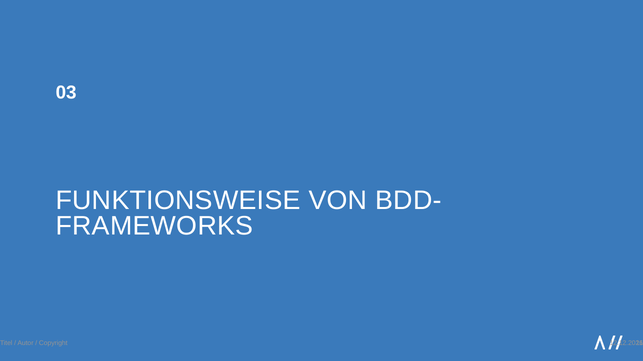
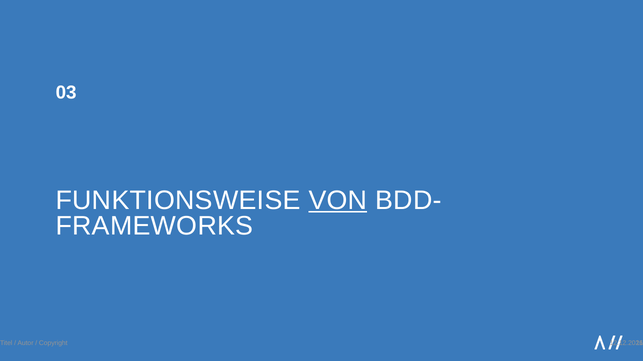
VON underline: none -> present (338, 201)
